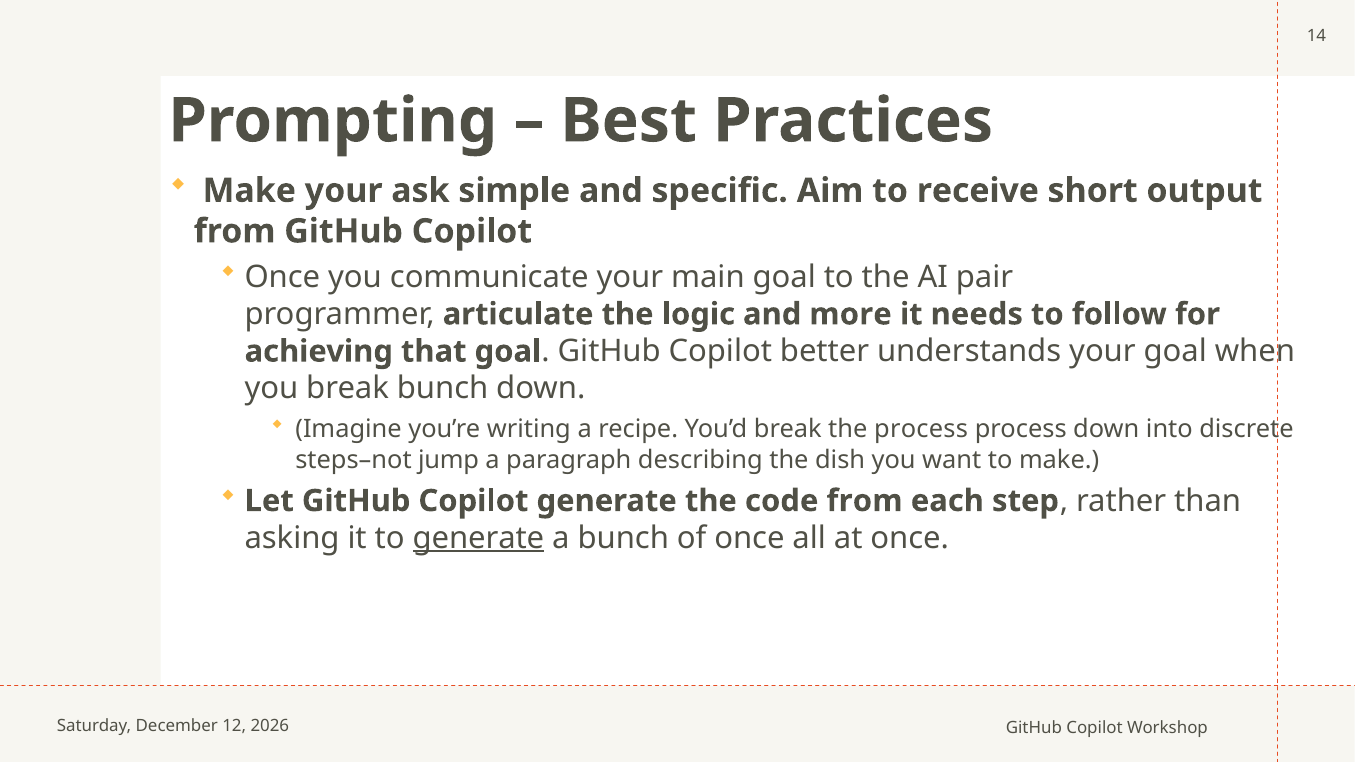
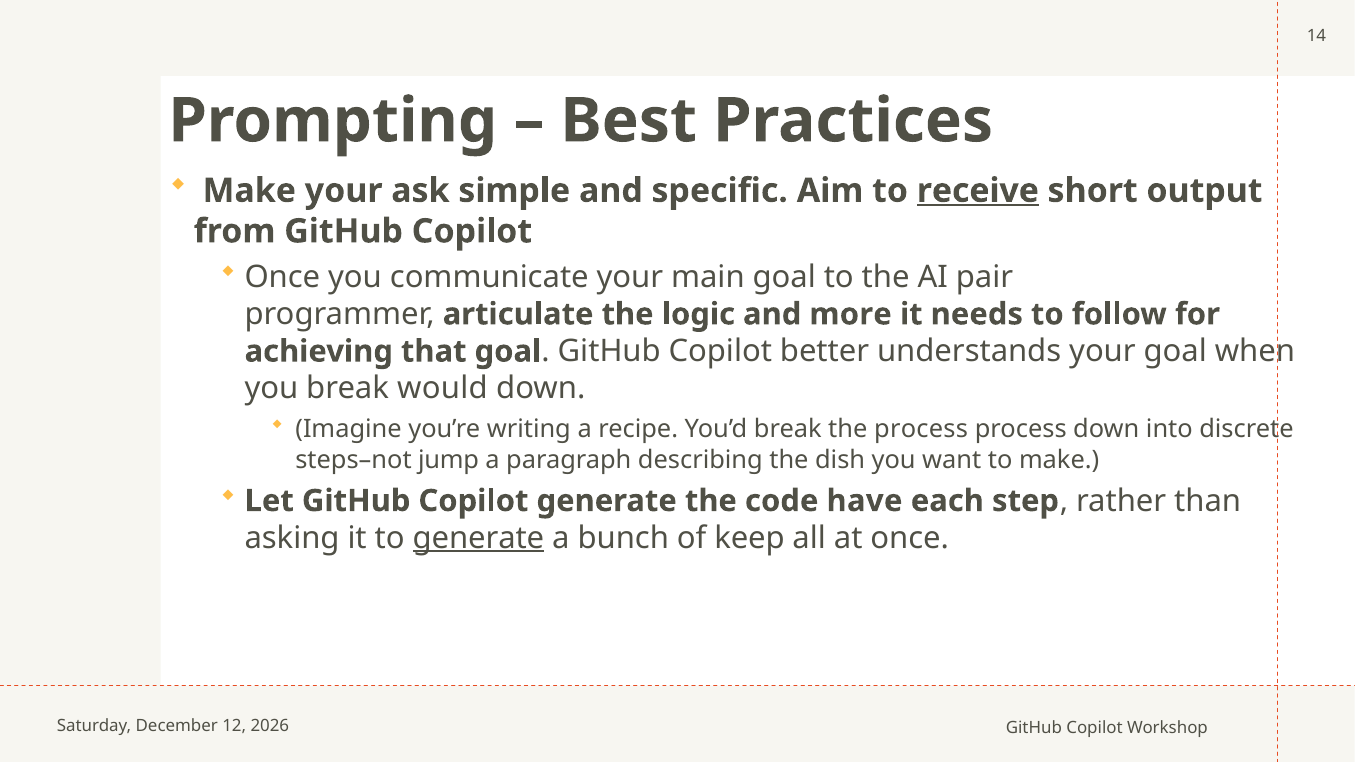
receive underline: none -> present (978, 191)
break bunch: bunch -> would (442, 389)
code from: from -> have (864, 501)
of once: once -> keep (749, 538)
